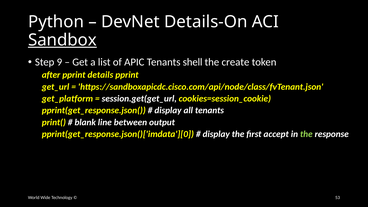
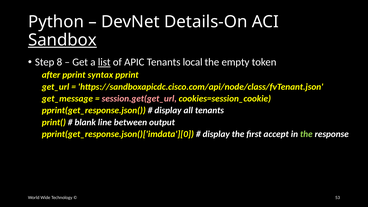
9: 9 -> 8 (59, 62)
list underline: none -> present (104, 62)
shell: shell -> local (193, 62)
create: create -> empty (236, 62)
details: details -> syntax (100, 75)
get_platform: get_platform -> get_message (67, 99)
session.get(get_url colour: white -> pink (139, 99)
